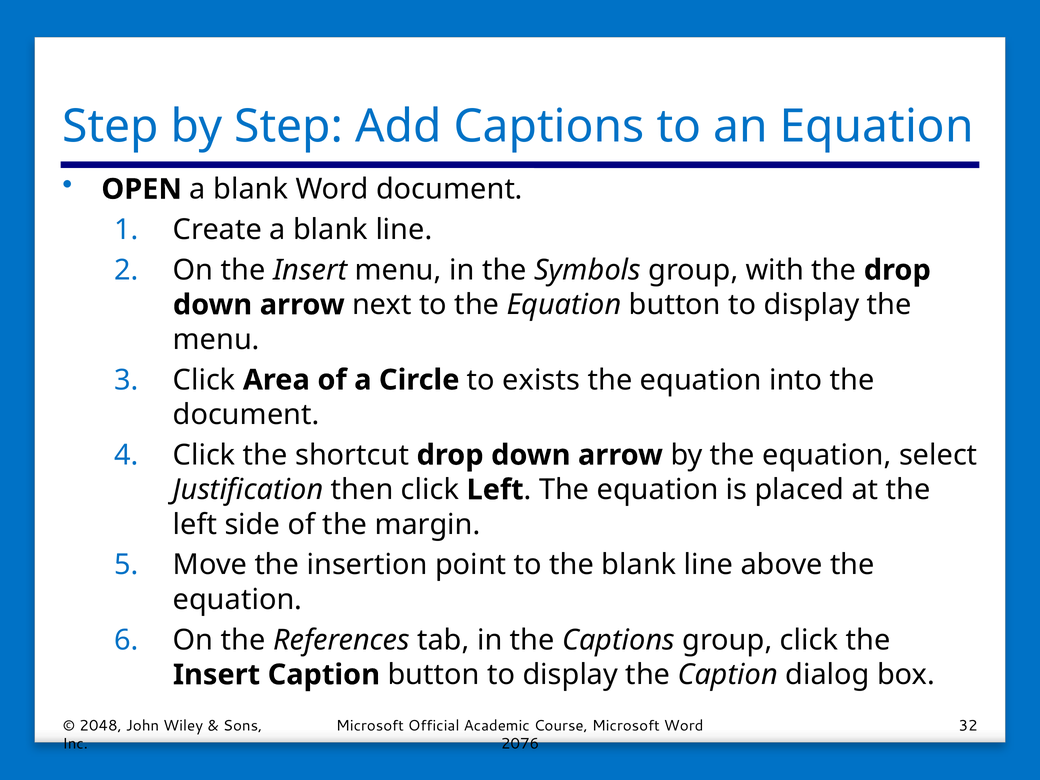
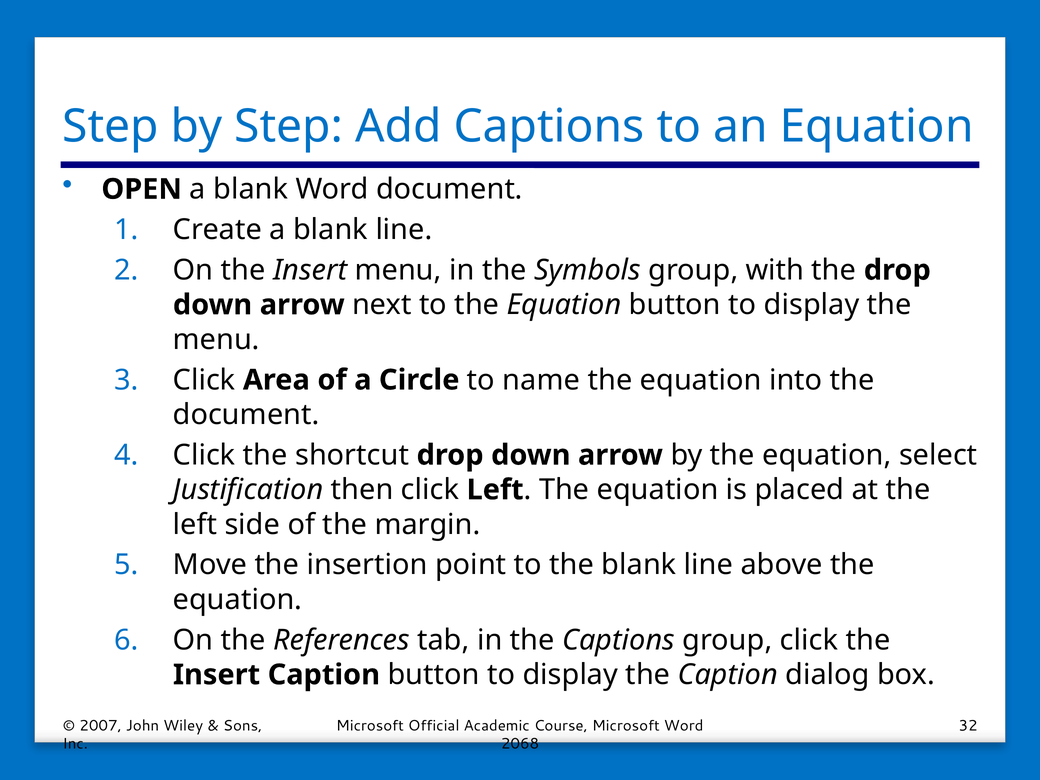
exists: exists -> name (541, 380)
2048: 2048 -> 2007 (101, 726)
2076: 2076 -> 2068 (520, 744)
